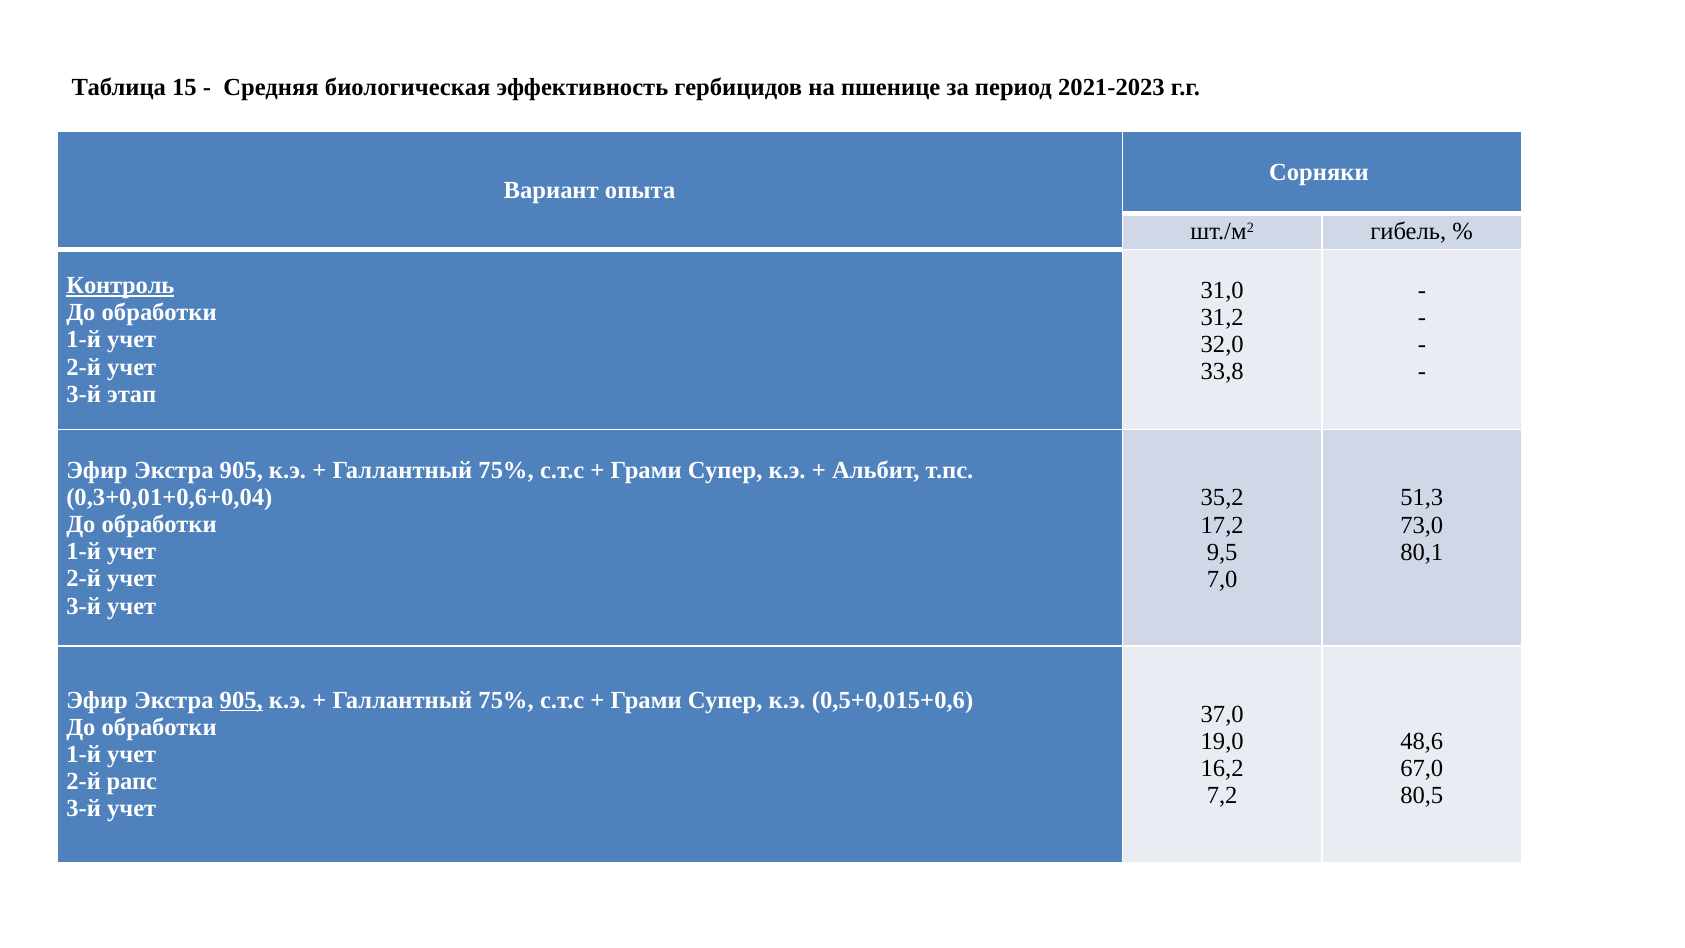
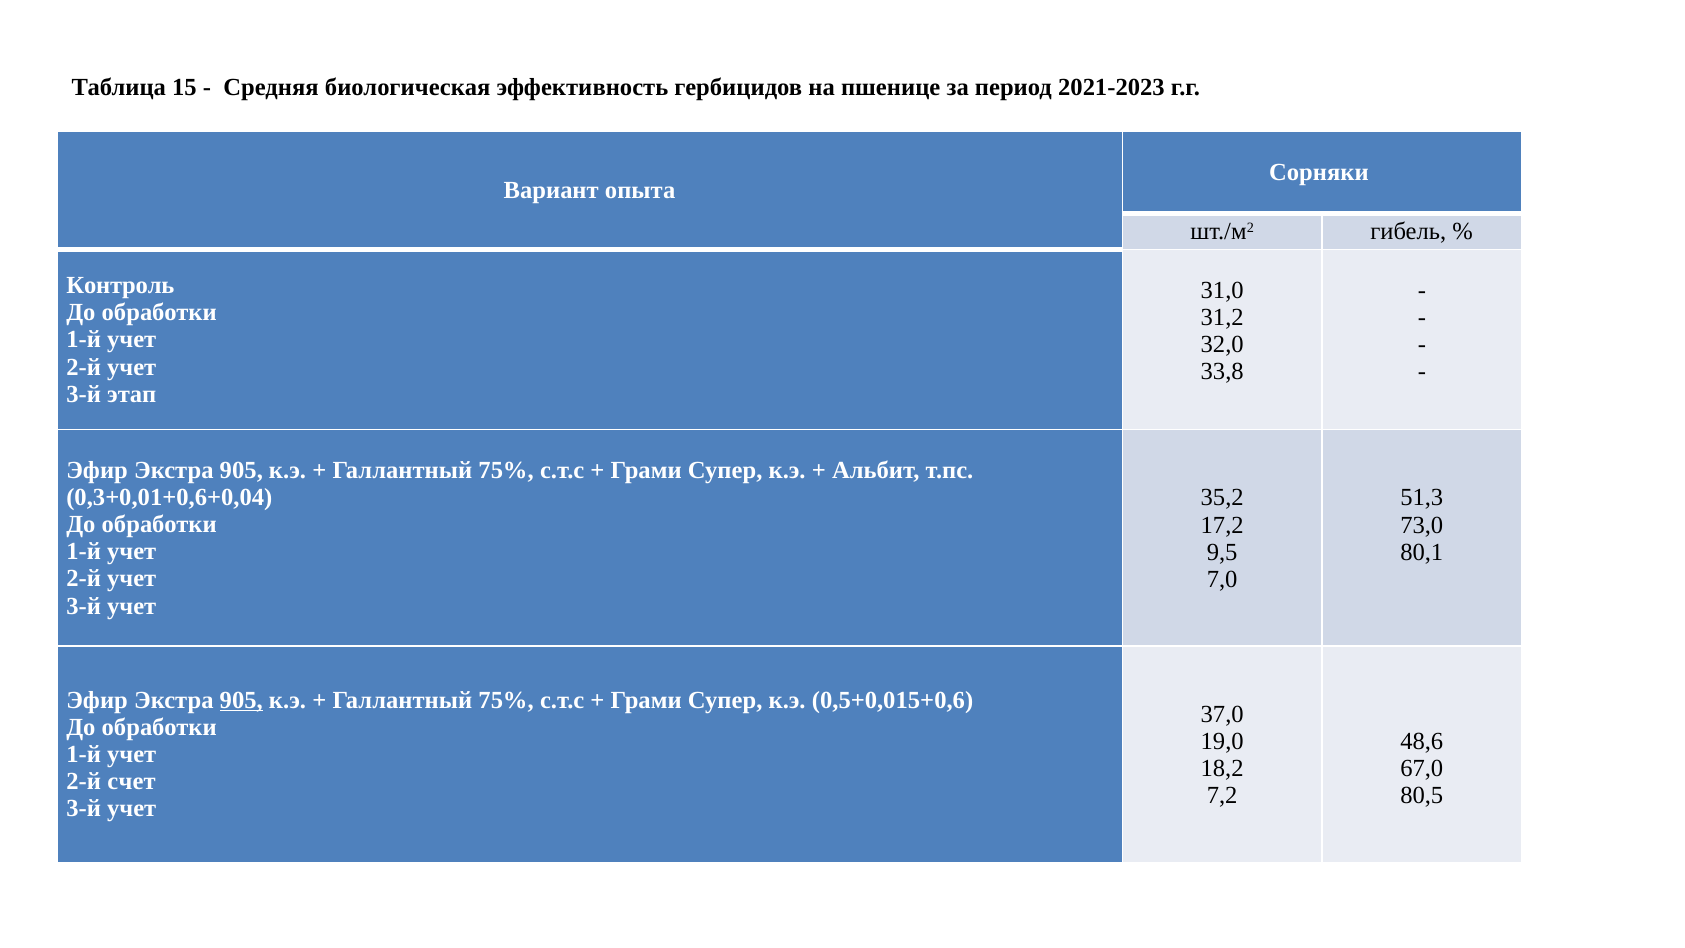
Контроль underline: present -> none (120, 285)
16,2: 16,2 -> 18,2 (1222, 768)
рапс: рапс -> счет (132, 781)
